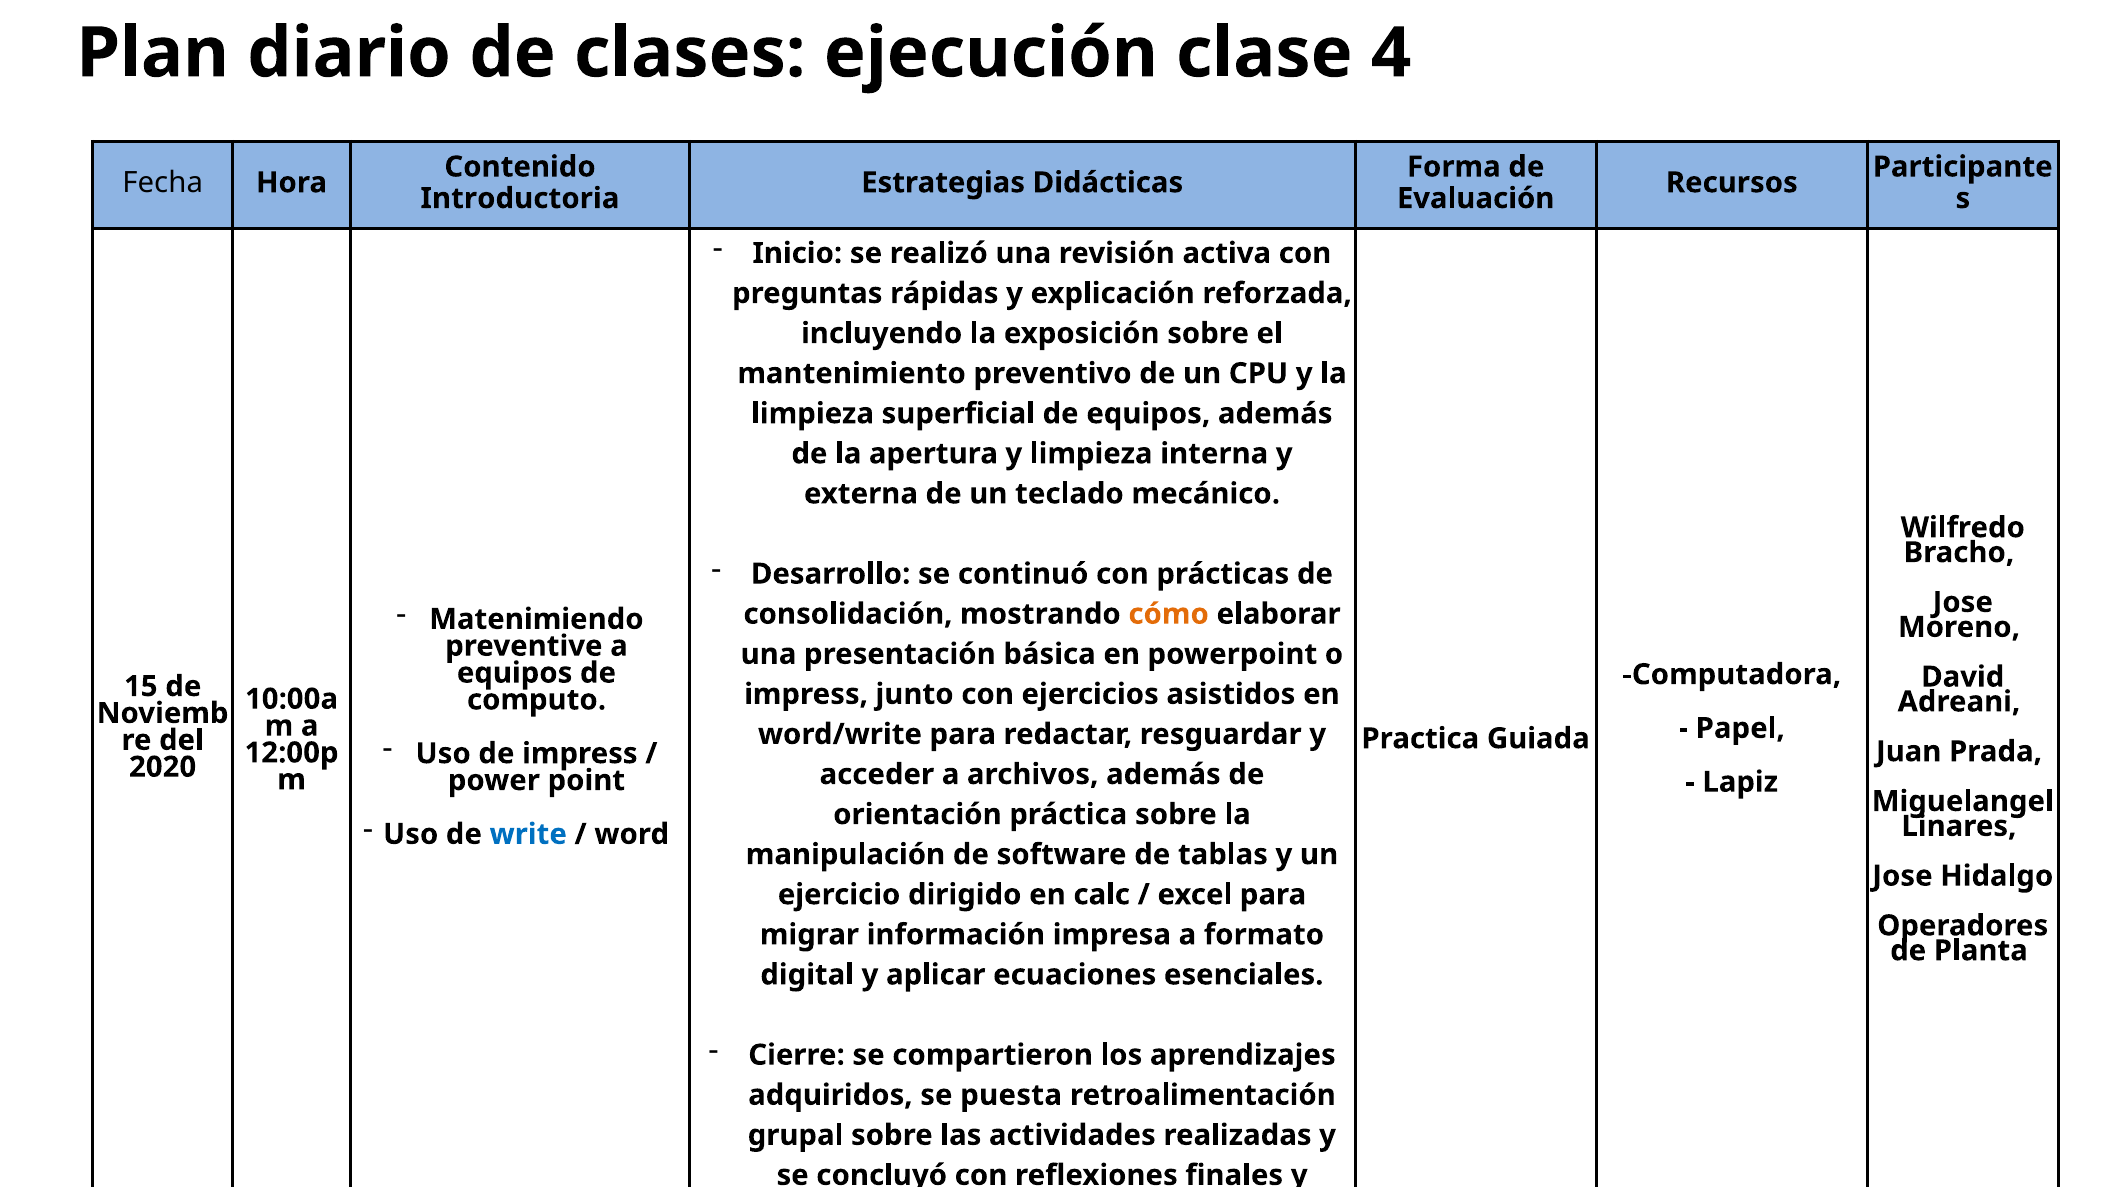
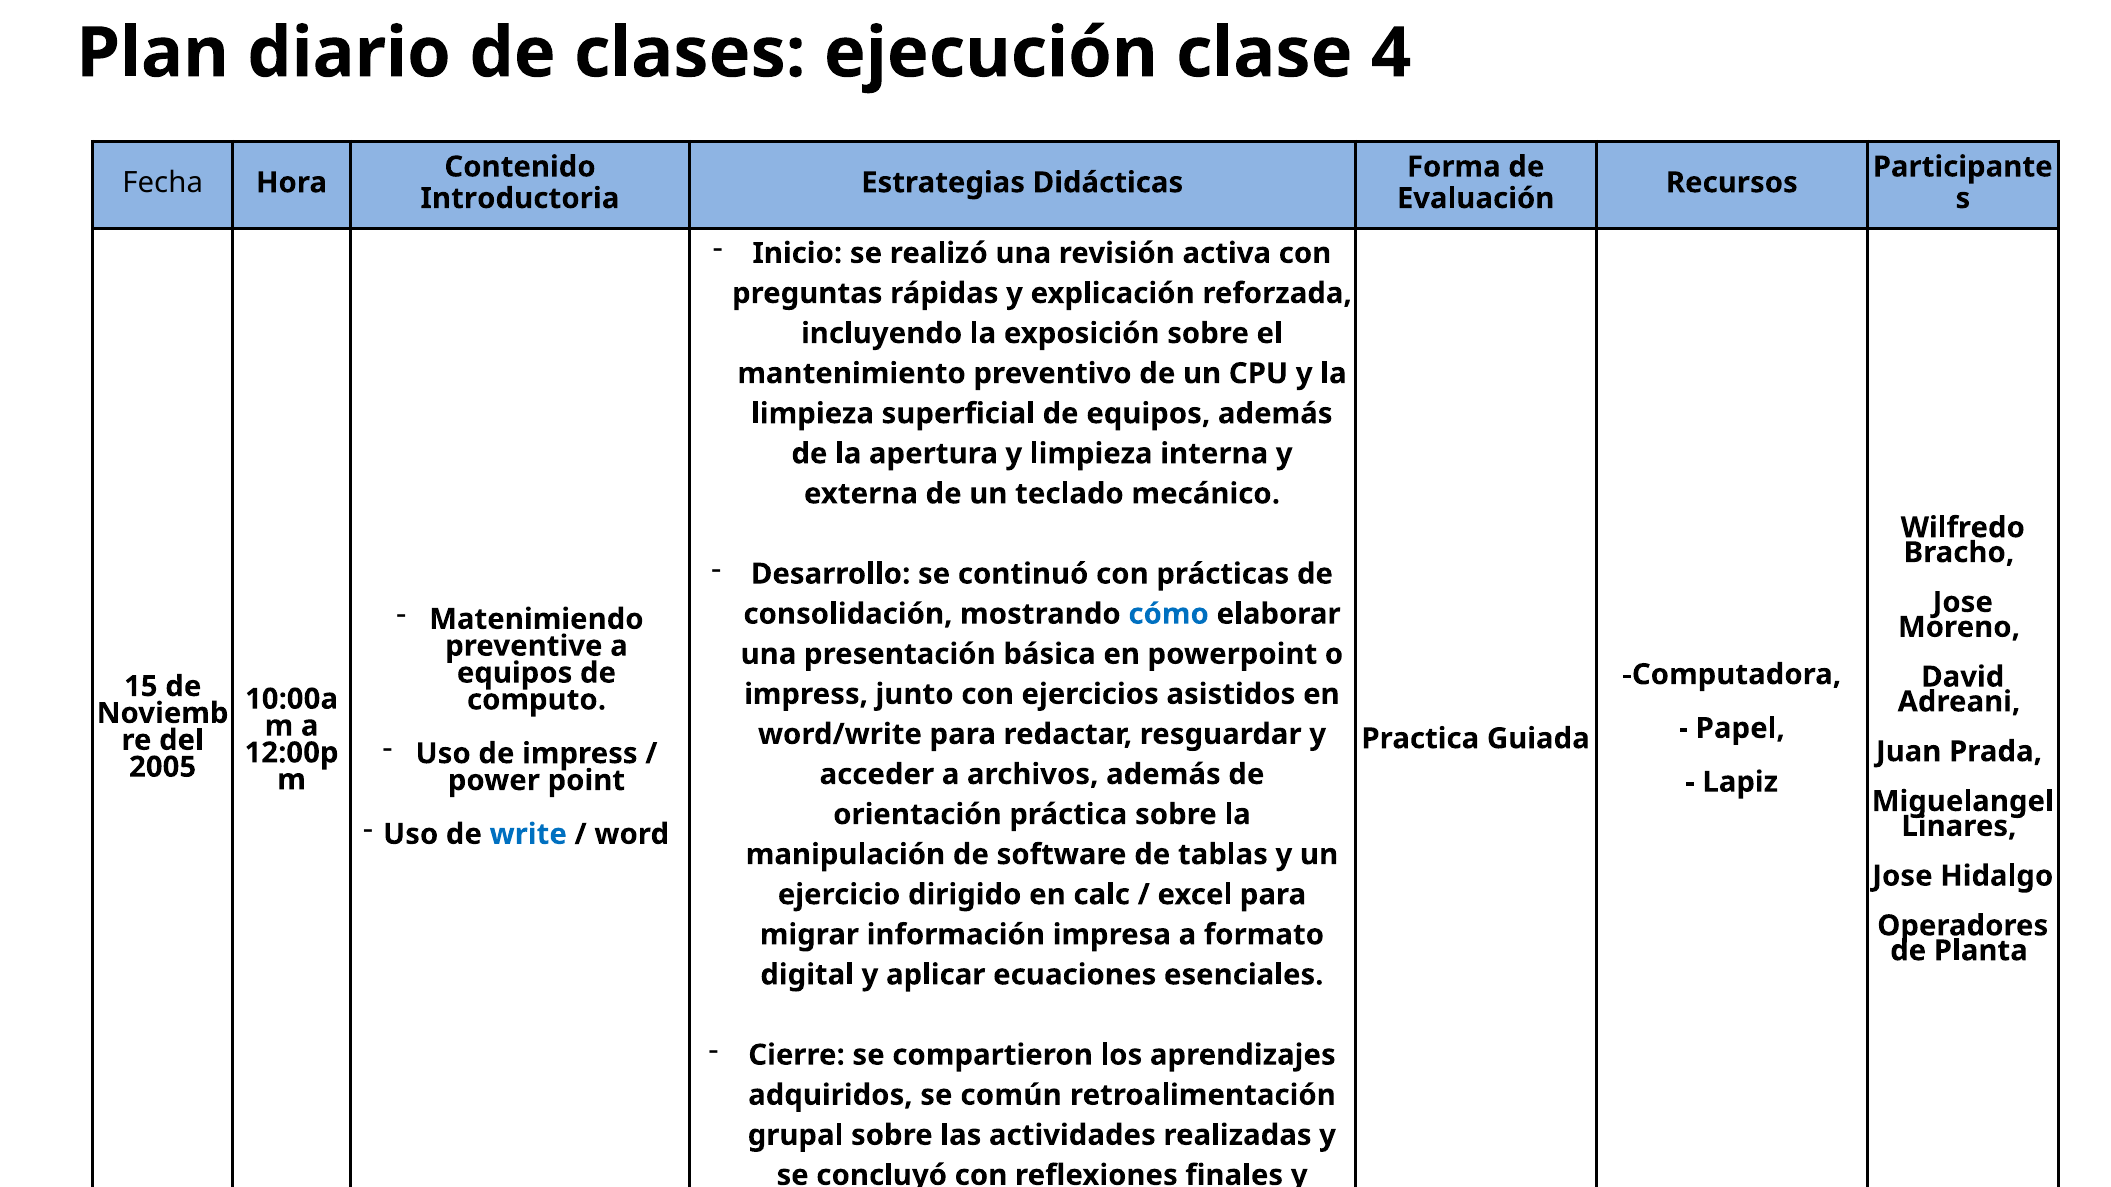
cómo colour: orange -> blue (1169, 614)
2020: 2020 -> 2005 (163, 767)
puesta: puesta -> común (1011, 1095)
